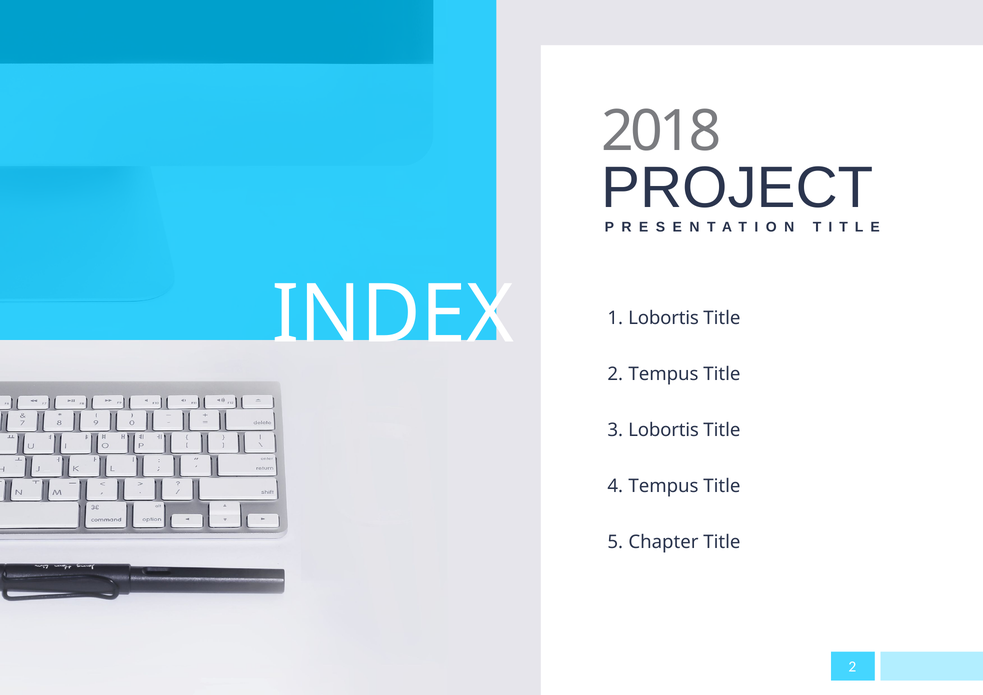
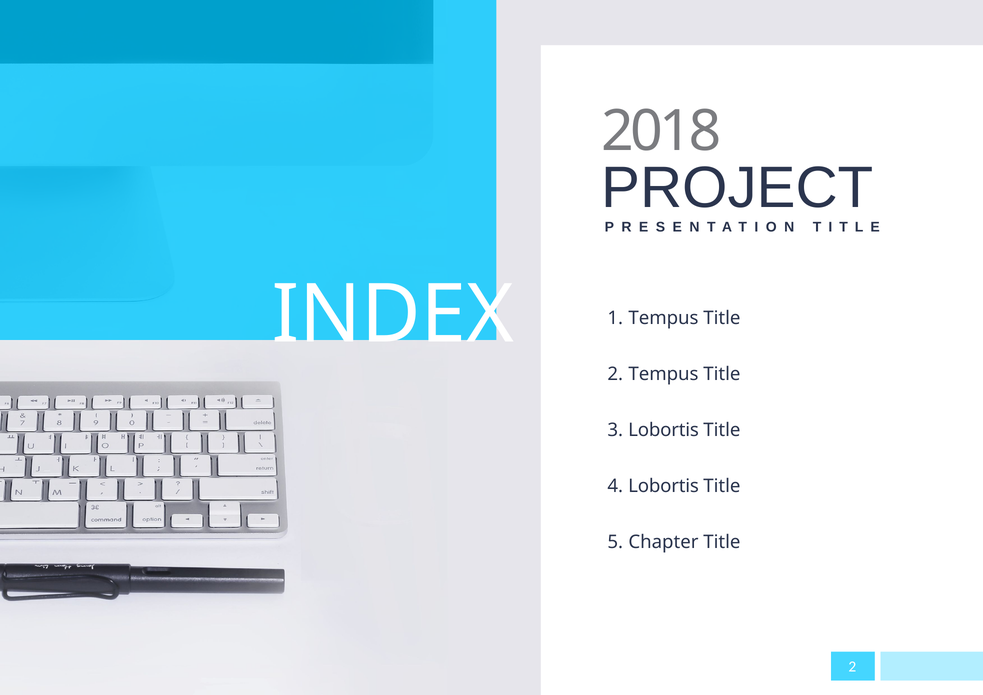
Lobortis: Lobortis -> Tempus (663, 318)
Tempus: Tempus -> Lobortis (664, 486)
